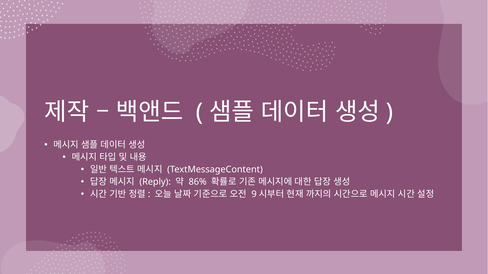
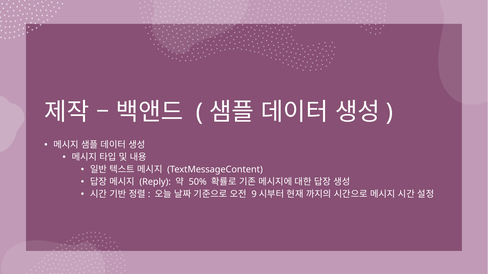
86%: 86% -> 50% (198, 182)
